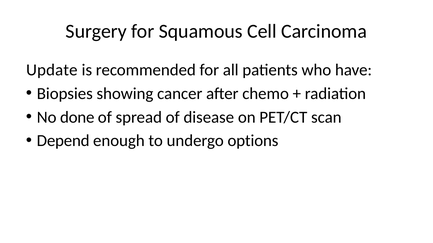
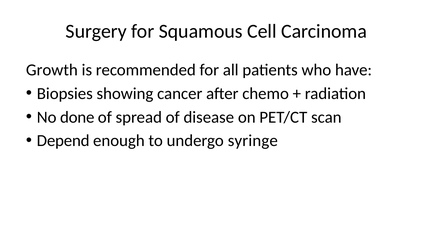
Update: Update -> Growth (52, 70)
options: options -> syringe (253, 141)
